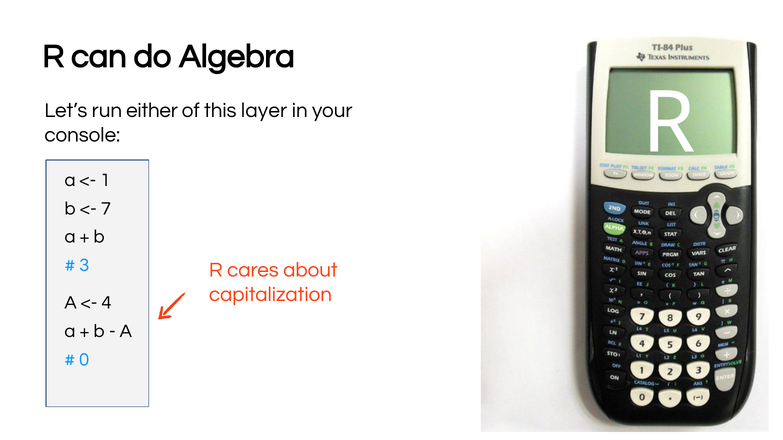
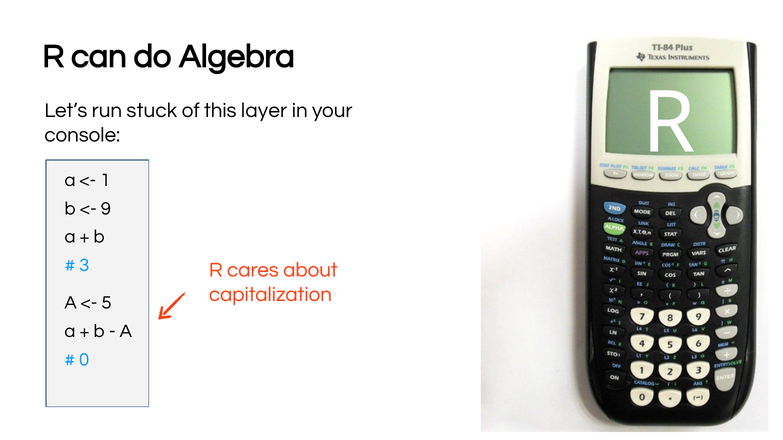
either: either -> stuck (152, 110)
7: 7 -> 9 (106, 209)
4: 4 -> 5 (107, 303)
